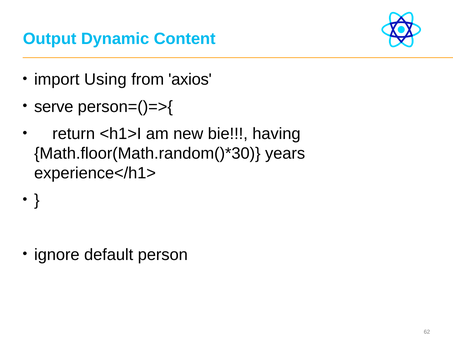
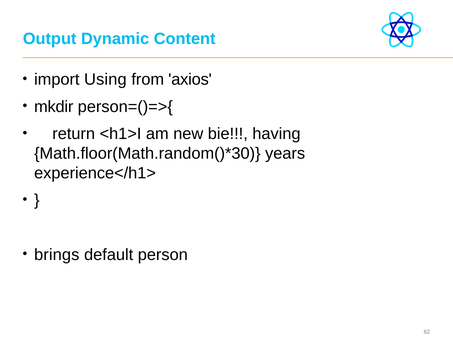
serve: serve -> mkdir (54, 107)
ignore: ignore -> brings (57, 254)
